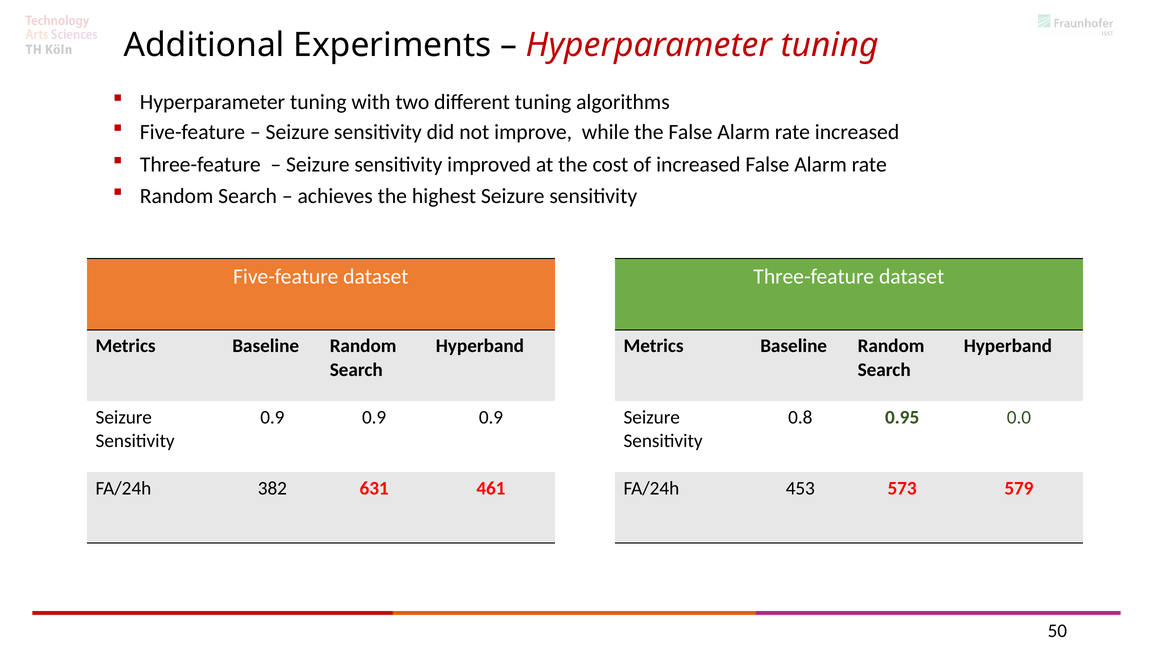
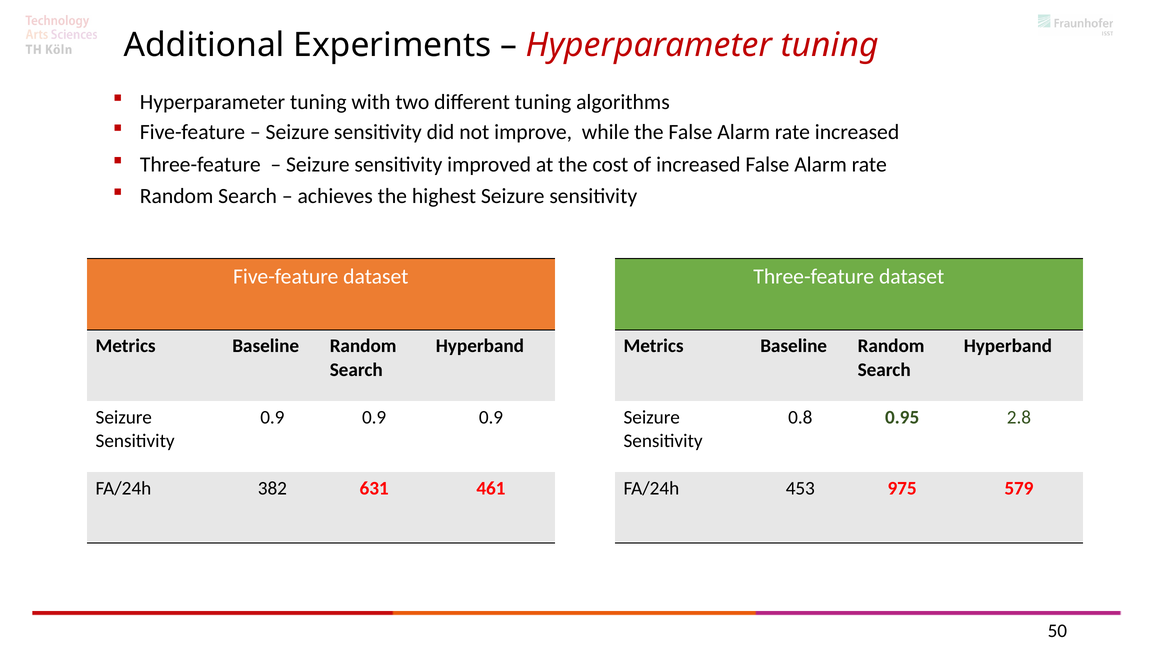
0.0: 0.0 -> 2.8 (1019, 417)
573: 573 -> 975 (902, 488)
